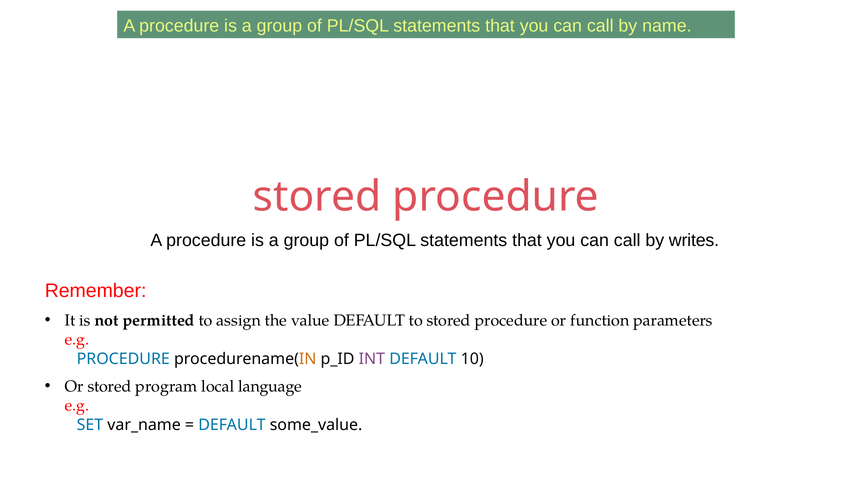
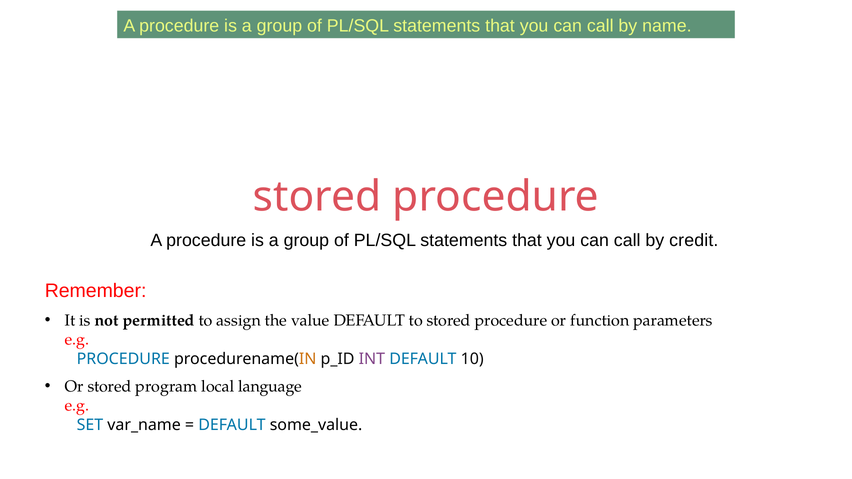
writes: writes -> credit (694, 241)
